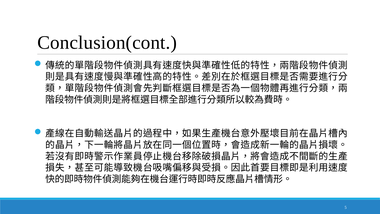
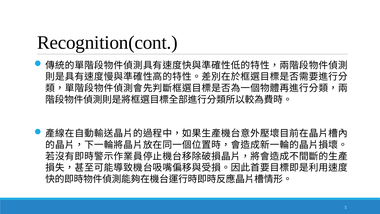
Conclusion(cont: Conclusion(cont -> Recognition(cont (107, 43)
